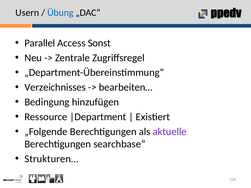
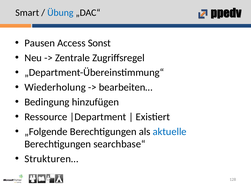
Usern: Usern -> Smart (27, 13)
Parallel: Parallel -> Pausen (40, 43)
Verzeichnisses: Verzeichnisses -> Wiederholung (55, 87)
aktuelle colour: purple -> blue (170, 132)
